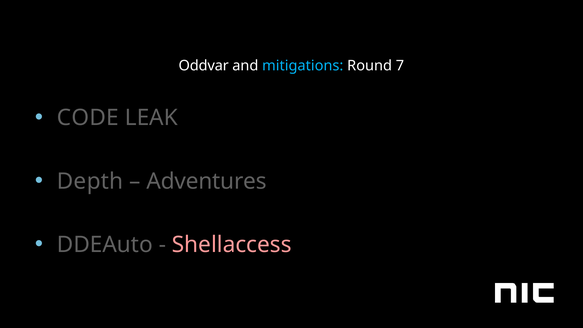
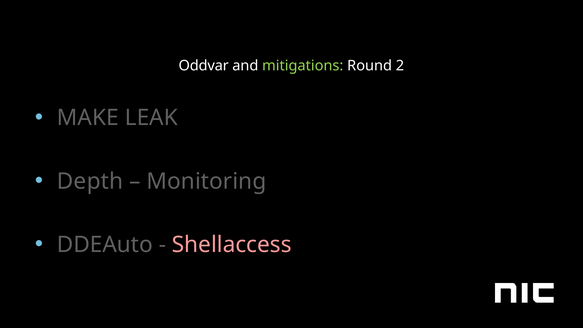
mitigations colour: light blue -> light green (303, 66)
7: 7 -> 2 (400, 66)
CODE: CODE -> MAKE (88, 118)
Adventures: Adventures -> Monitoring (206, 181)
